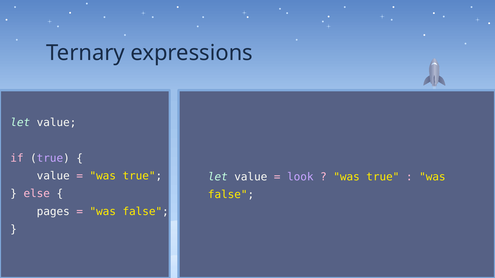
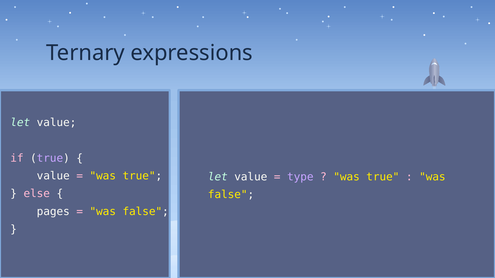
look: look -> type (300, 177)
